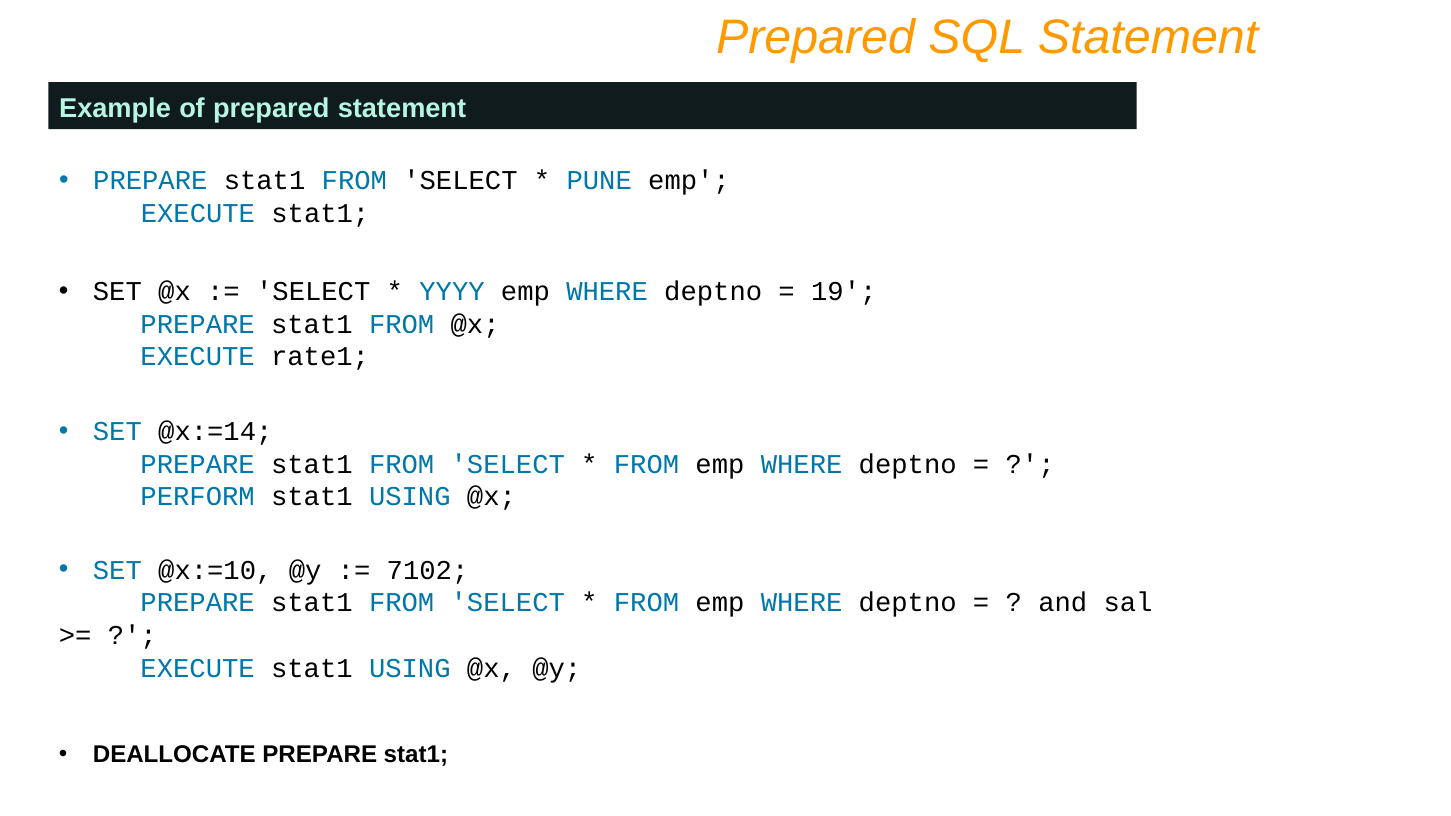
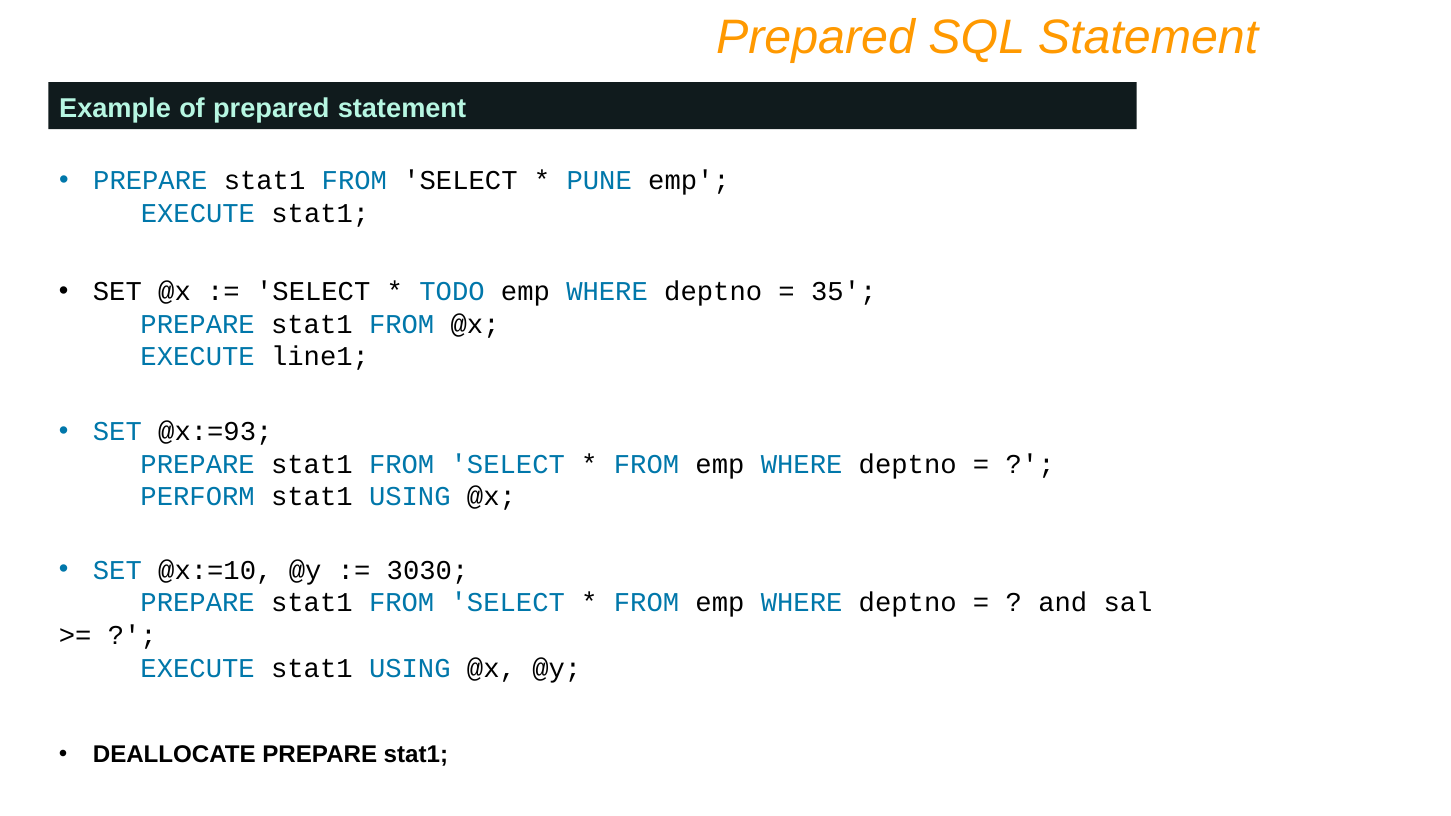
YYYY: YYYY -> TODO (452, 292)
19: 19 -> 35 (844, 292)
rate1: rate1 -> line1 (320, 357)
@x:=14: @x:=14 -> @x:=93 (215, 432)
7102: 7102 -> 3030 (428, 570)
